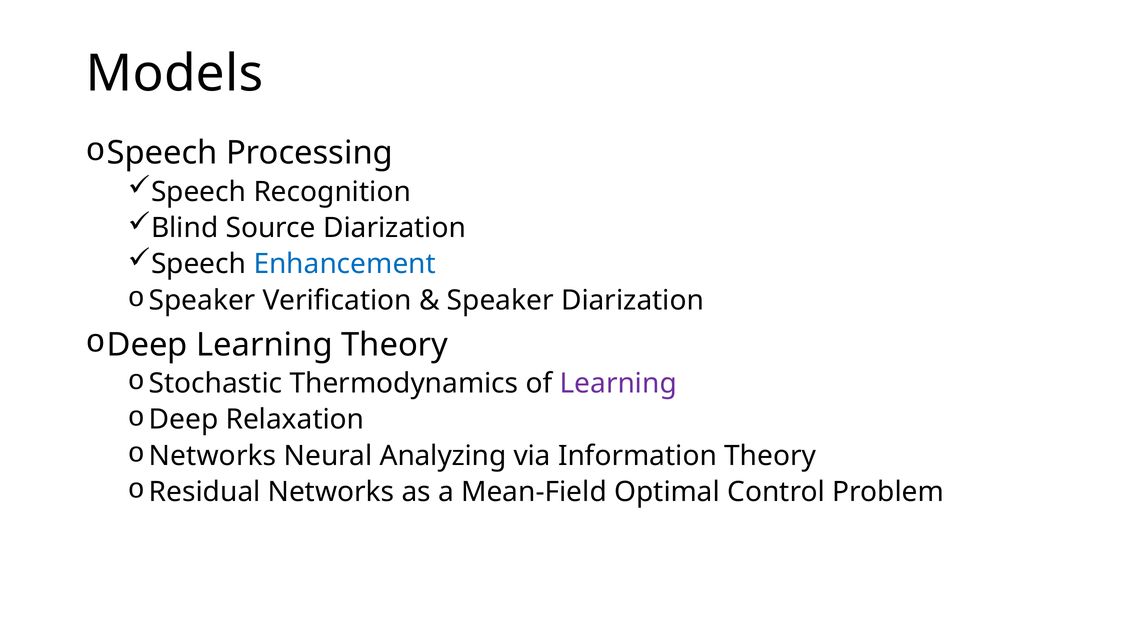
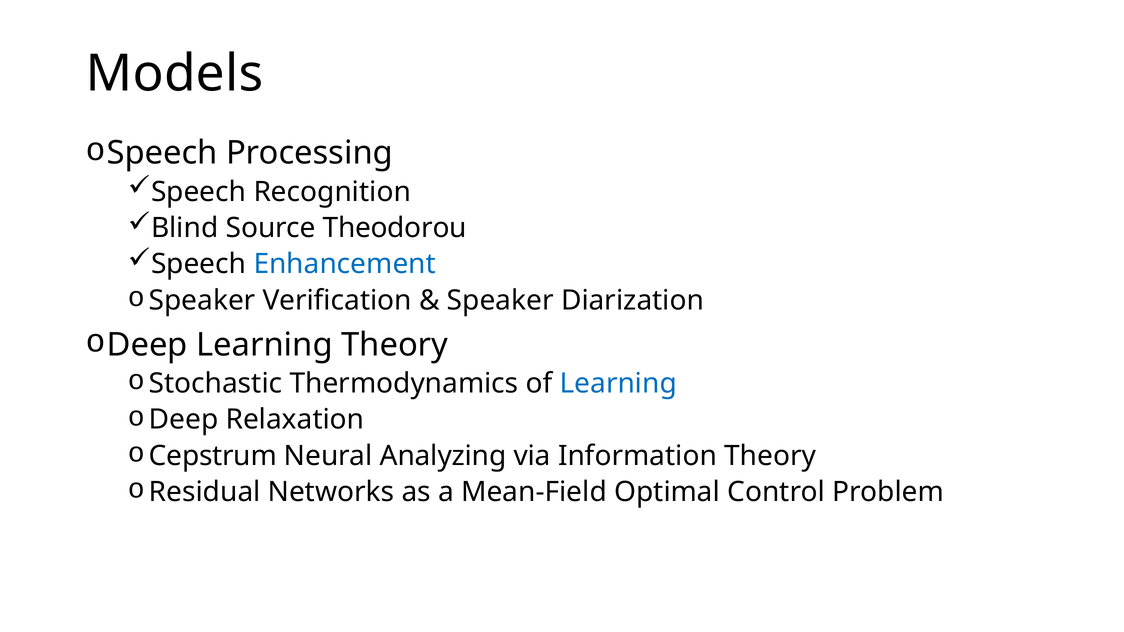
Source Diarization: Diarization -> Theodorou (395, 228)
Learning colour: purple -> blue (618, 384)
Networks: Networks -> Cepstrum (213, 456)
